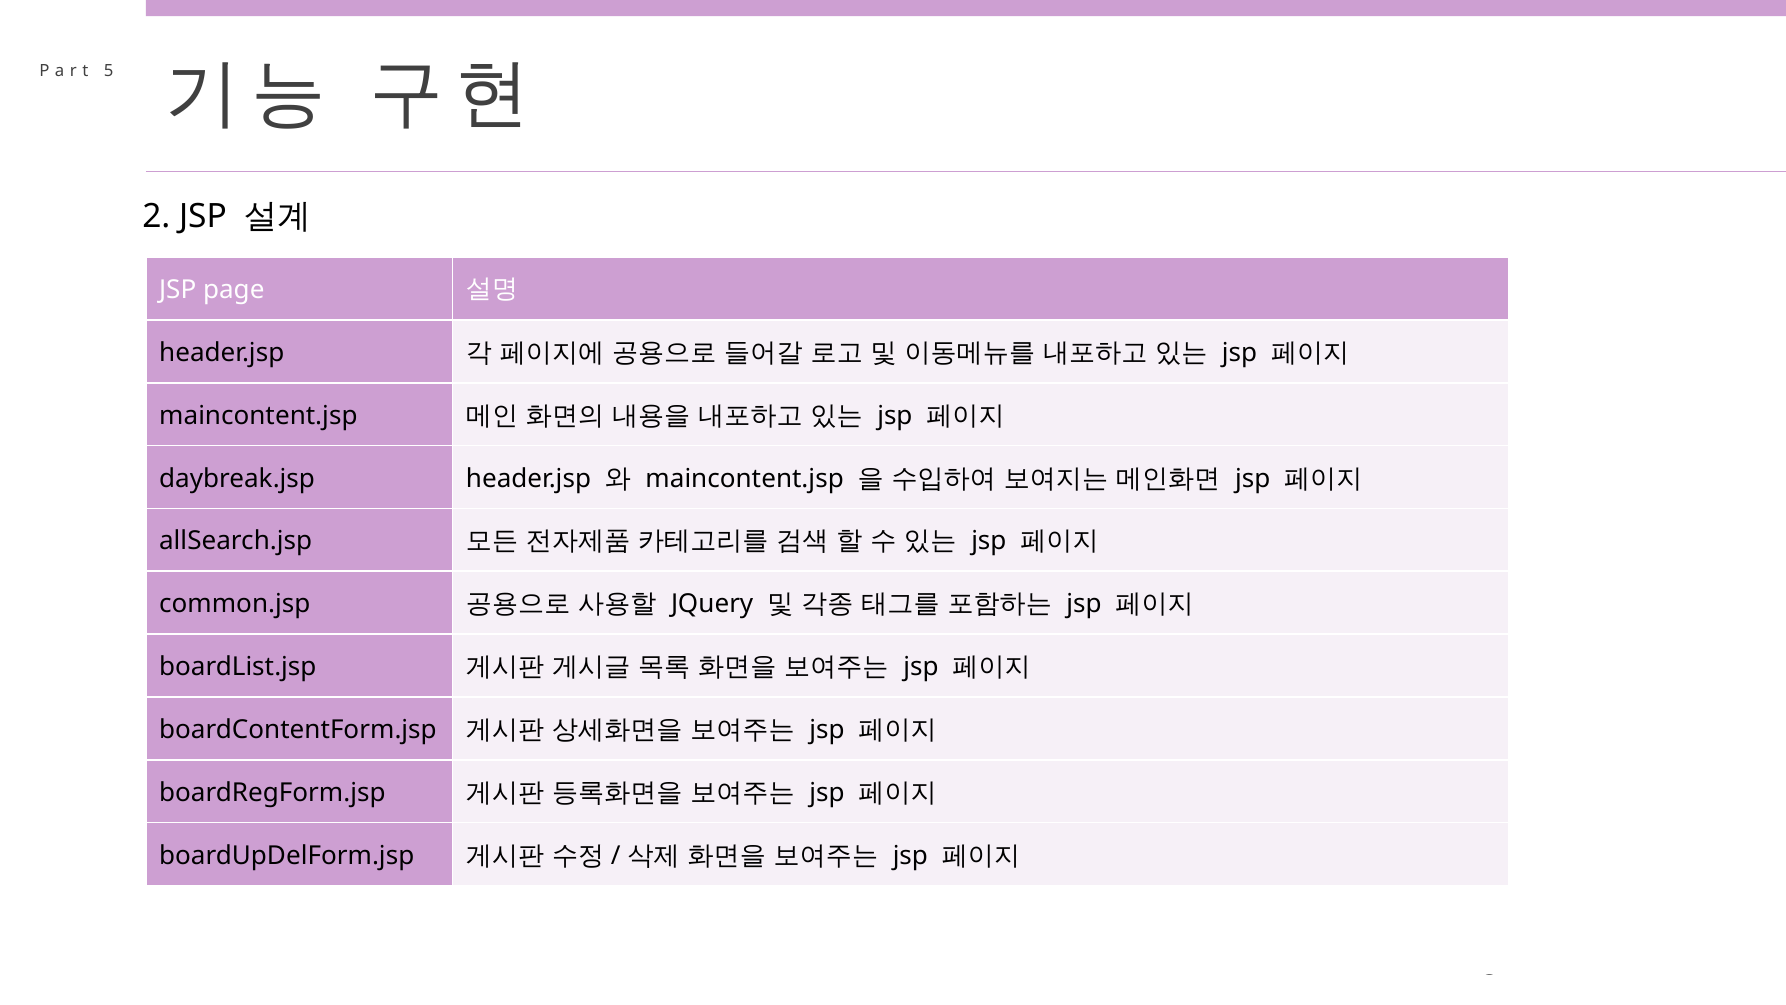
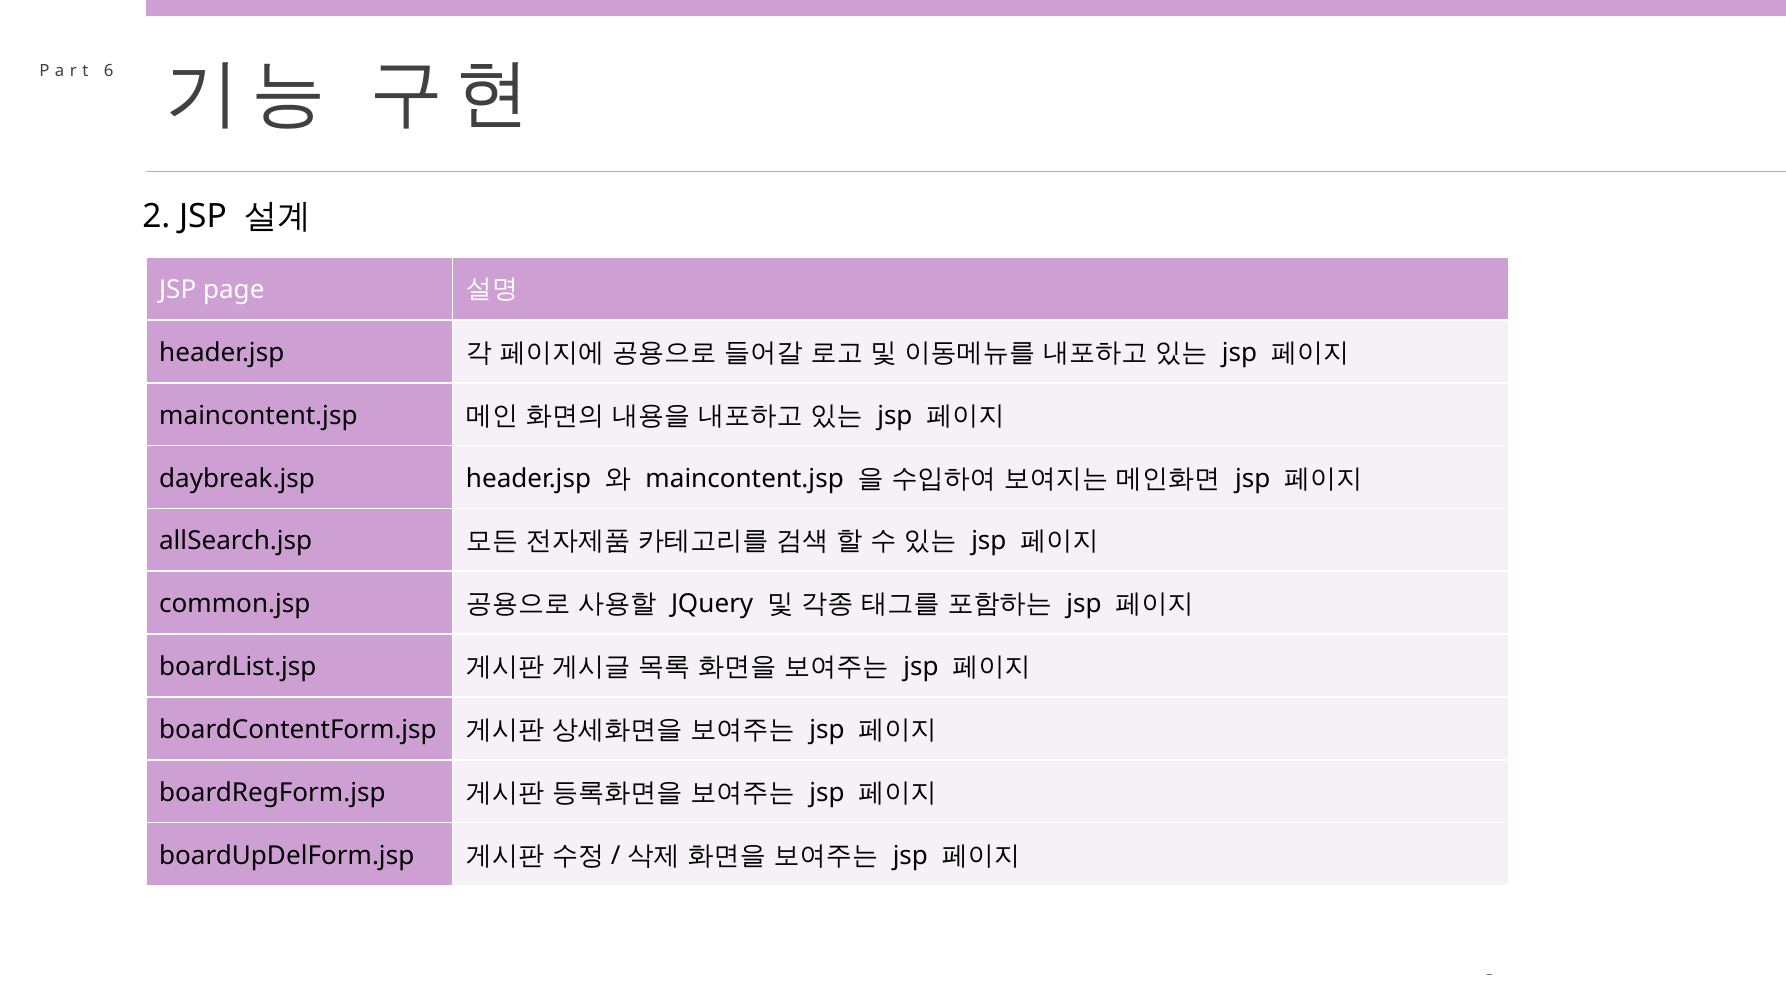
5: 5 -> 6 (109, 71)
